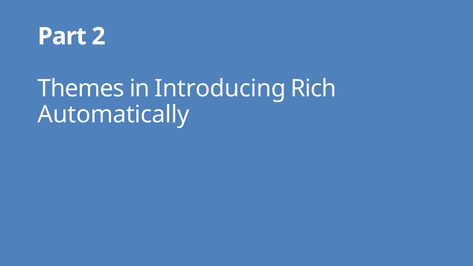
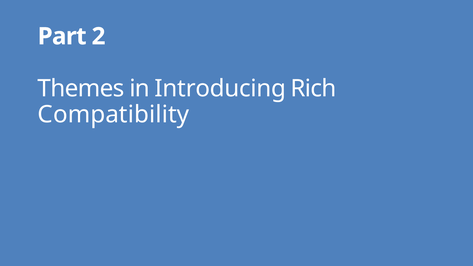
Automatically: Automatically -> Compatibility (113, 115)
